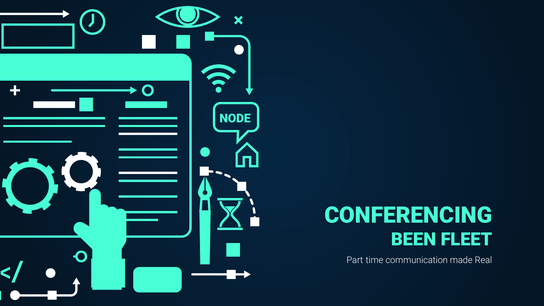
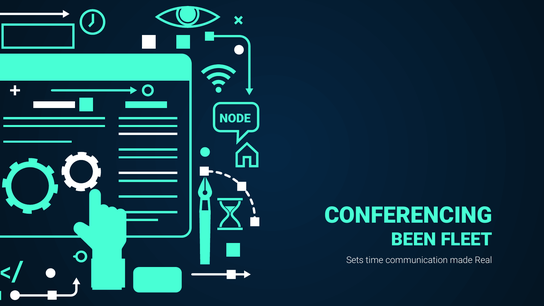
Part: Part -> Sets (355, 260)
